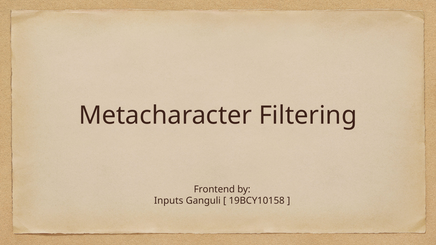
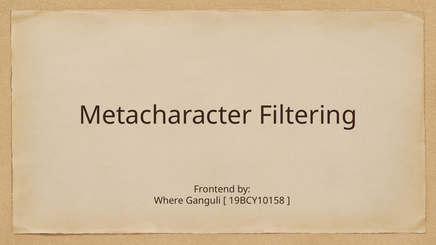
Inputs: Inputs -> Where (169, 201)
